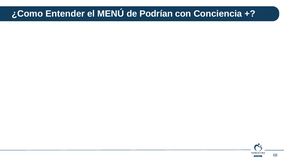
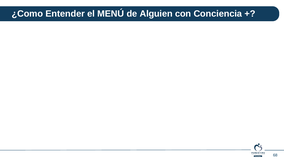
Podrían: Podrían -> Alguien (156, 14)
